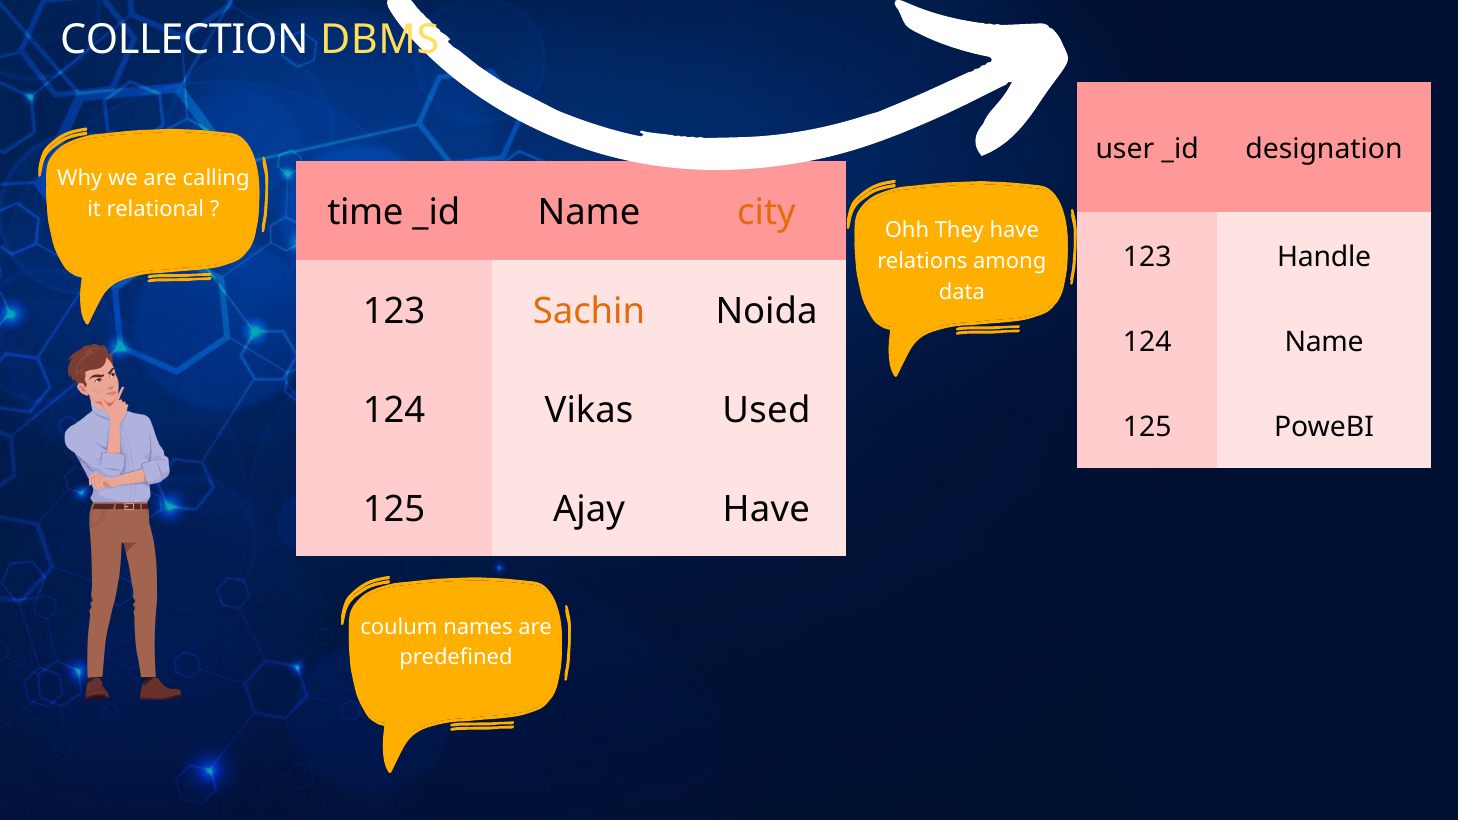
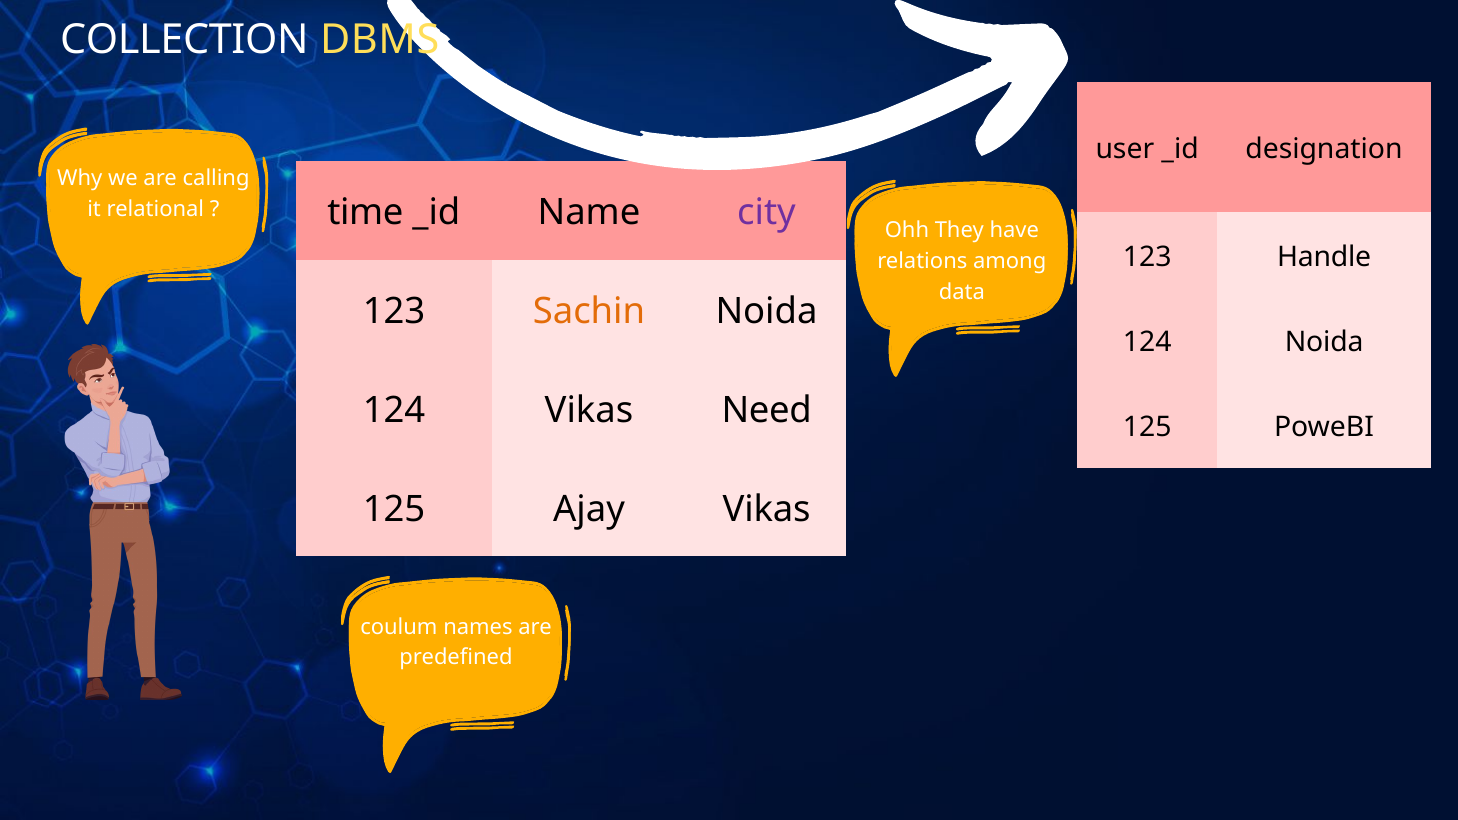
city colour: orange -> purple (767, 213)
124 Name: Name -> Noida (1324, 342)
Used: Used -> Need (767, 410)
Ajay Have: Have -> Vikas (767, 509)
